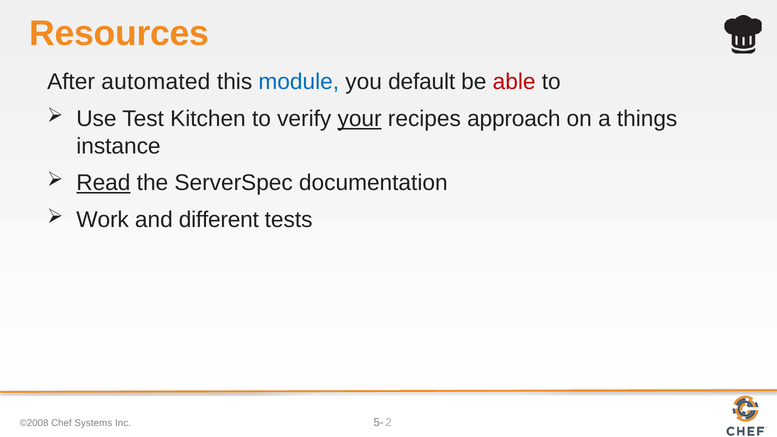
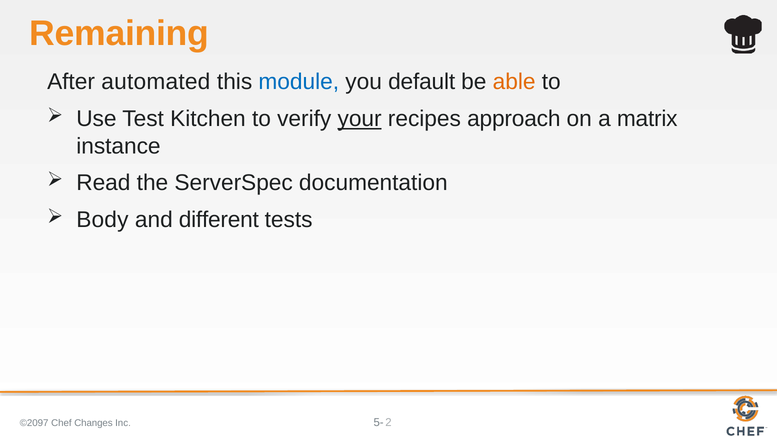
Resources: Resources -> Remaining (119, 34)
able colour: red -> orange (514, 82)
things: things -> matrix (647, 119)
Read underline: present -> none (103, 183)
Work: Work -> Body (102, 220)
©2008: ©2008 -> ©2097 (34, 423)
Systems: Systems -> Changes (93, 423)
